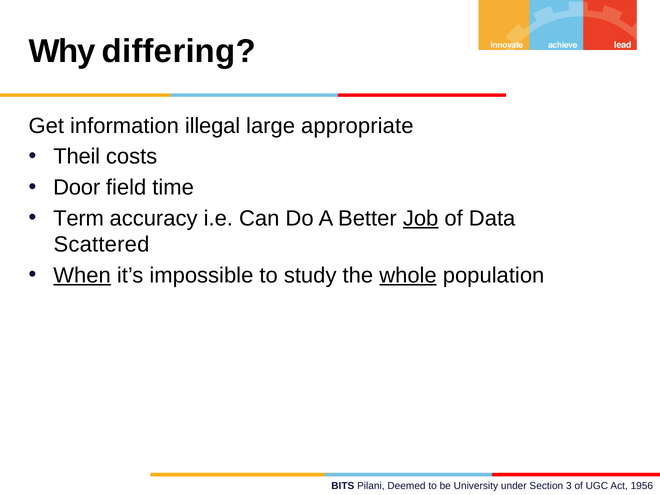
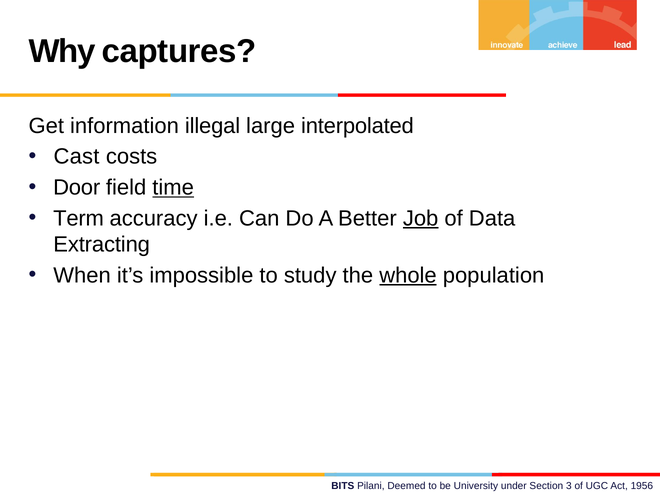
differing: differing -> captures (179, 51)
appropriate: appropriate -> interpolated (357, 126)
Theil: Theil -> Cast (76, 157)
time underline: none -> present (173, 187)
Scattered: Scattered -> Extracting (102, 245)
When underline: present -> none (82, 275)
